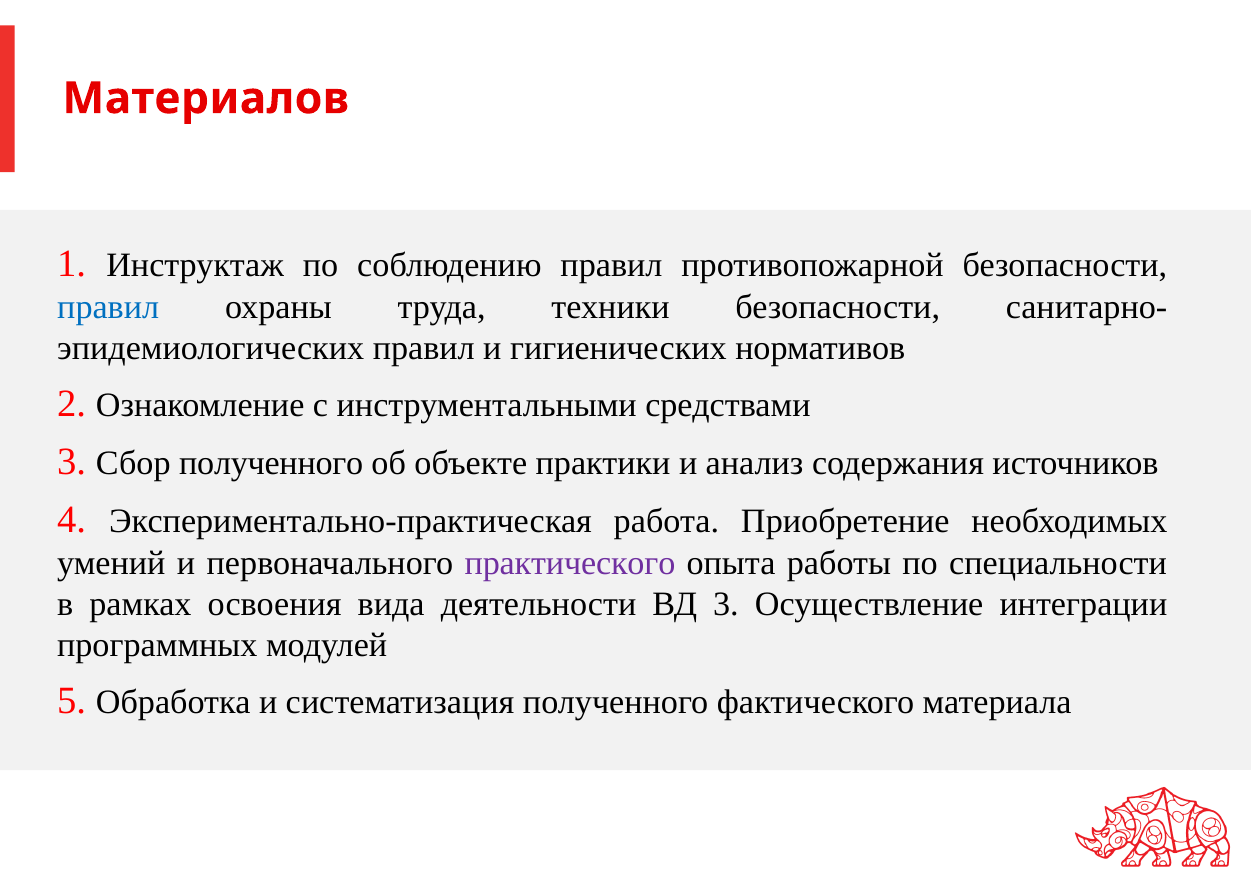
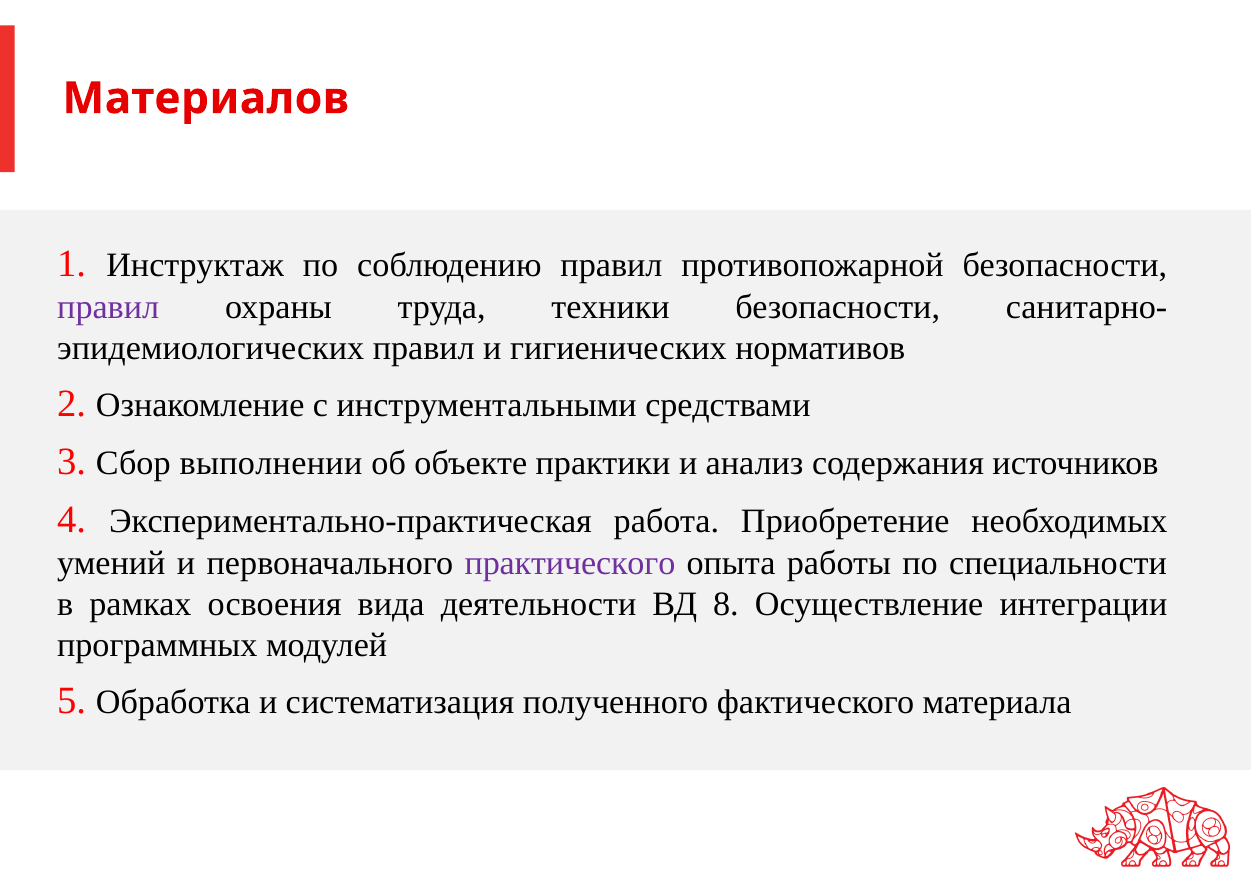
правил colour: blue -> purple (108, 307)
Сбор полученного: полученного -> выполнении (271, 464)
ВД 3: 3 -> 8 (726, 605)
